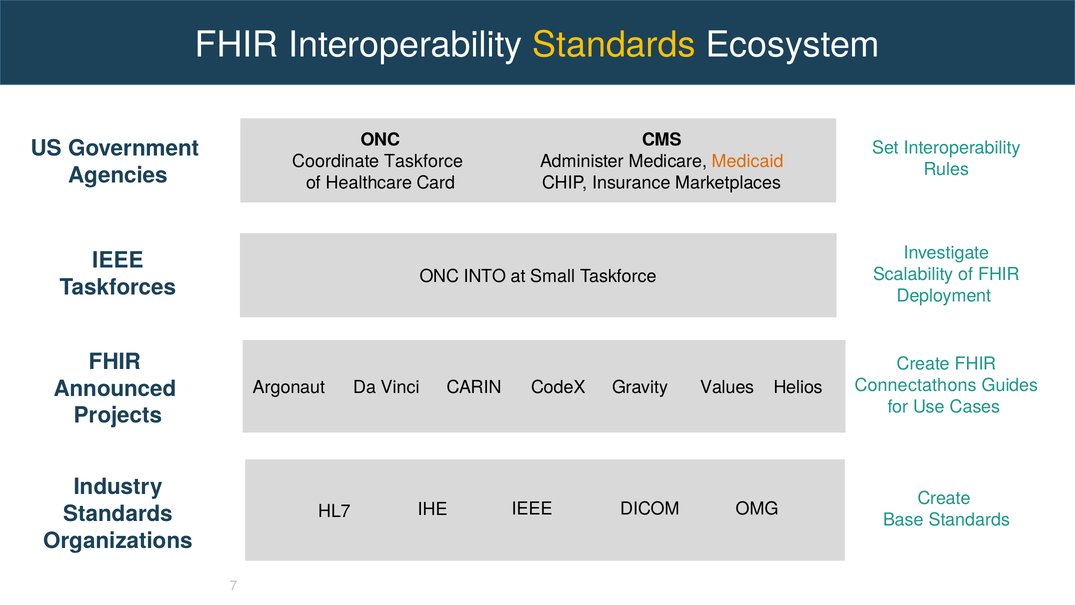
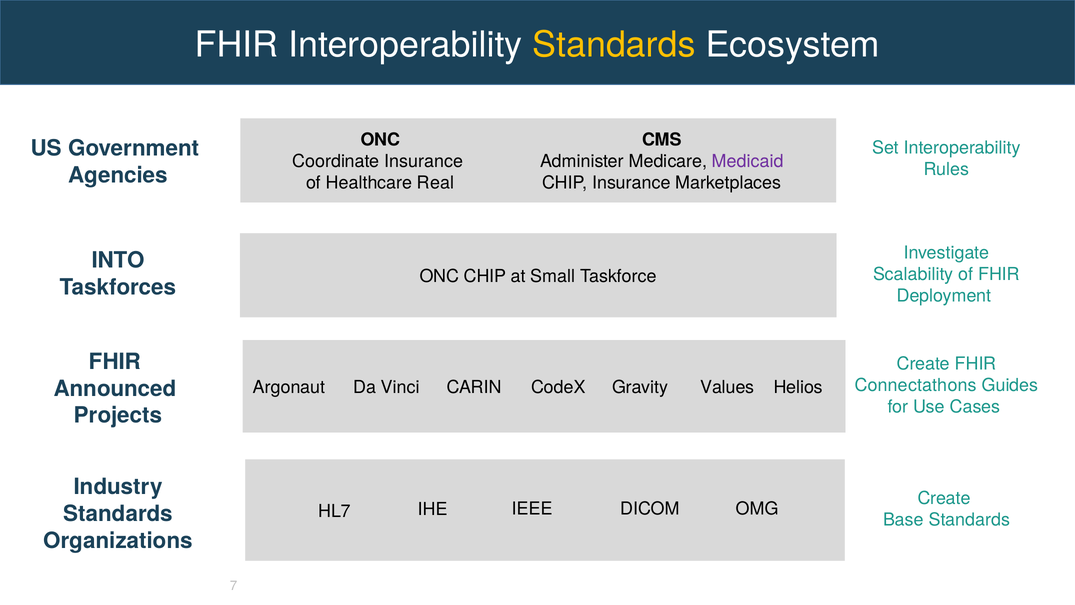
Coordinate Taskforce: Taskforce -> Insurance (424, 161)
Medicaid colour: orange -> purple (748, 161)
Card: Card -> Real (436, 183)
IEEE: IEEE -> INTO (118, 260)
ONC INTO: INTO -> CHIP (485, 276)
